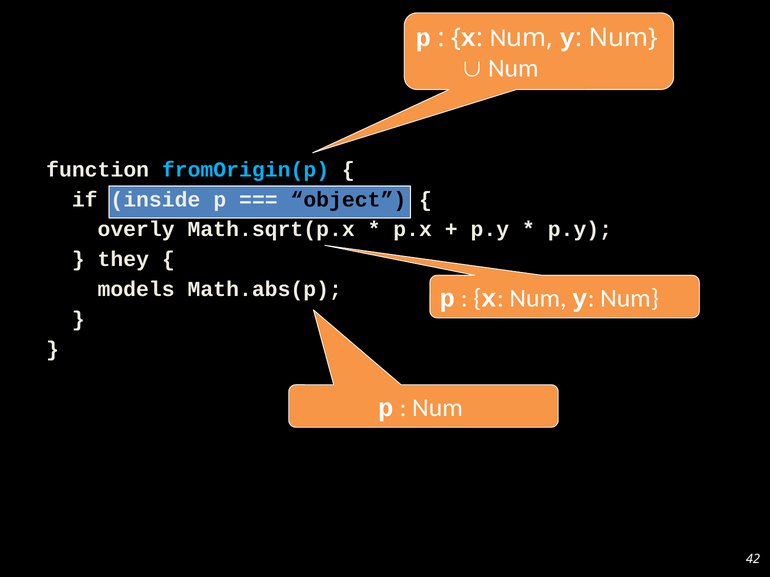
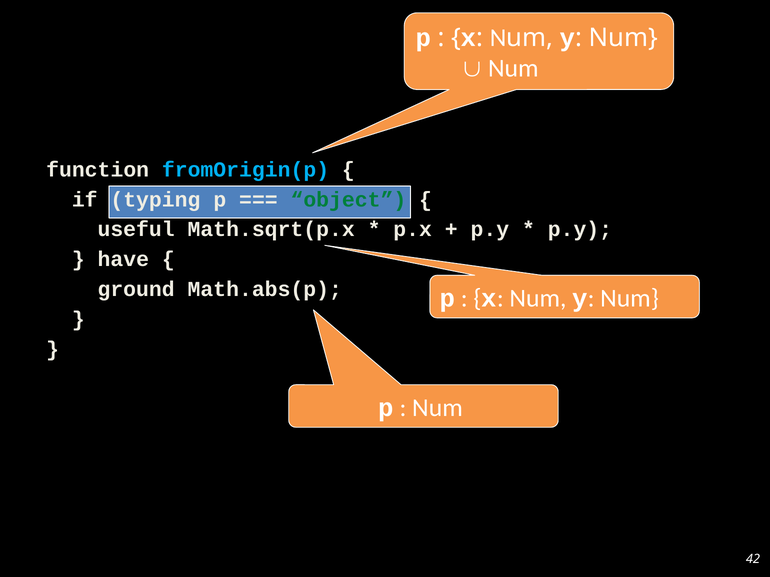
inside: inside -> typing (155, 200)
object colour: black -> green (348, 200)
overly: overly -> useful (136, 230)
they: they -> have (123, 260)
models: models -> ground (136, 289)
